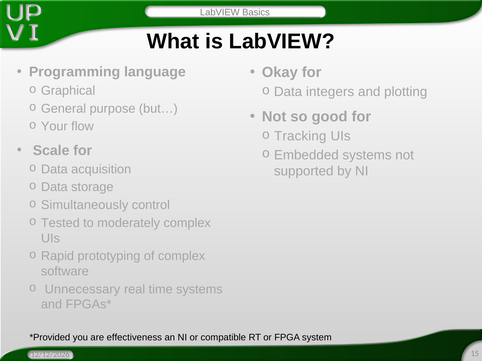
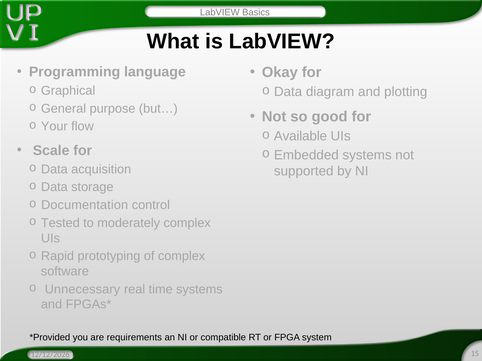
integers: integers -> diagram (330, 92)
Tracking: Tracking -> Available (300, 136)
Simultaneously: Simultaneously -> Documentation (85, 205)
effectiveness: effectiveness -> requirements (134, 338)
